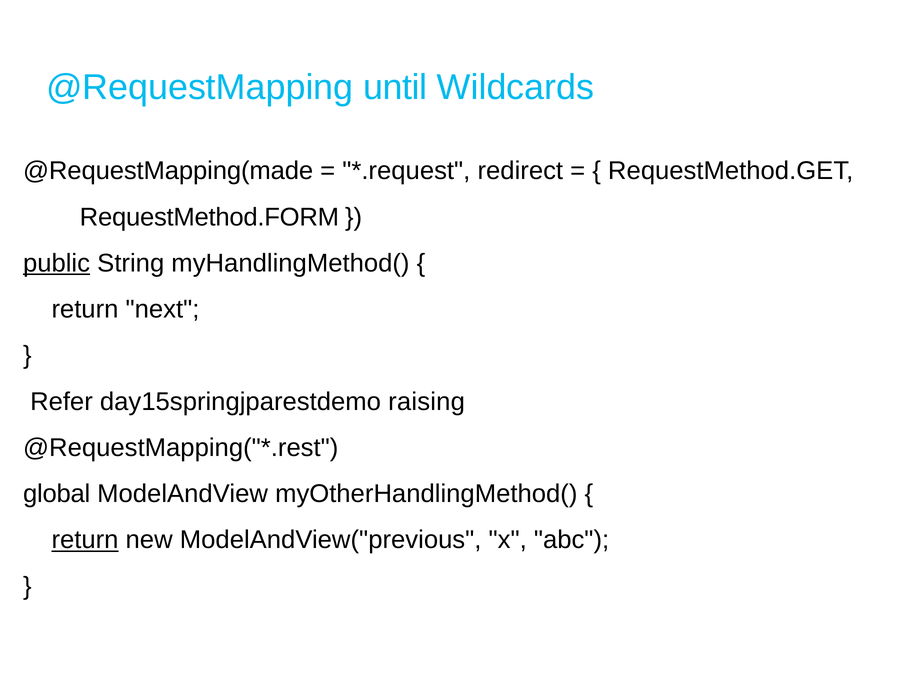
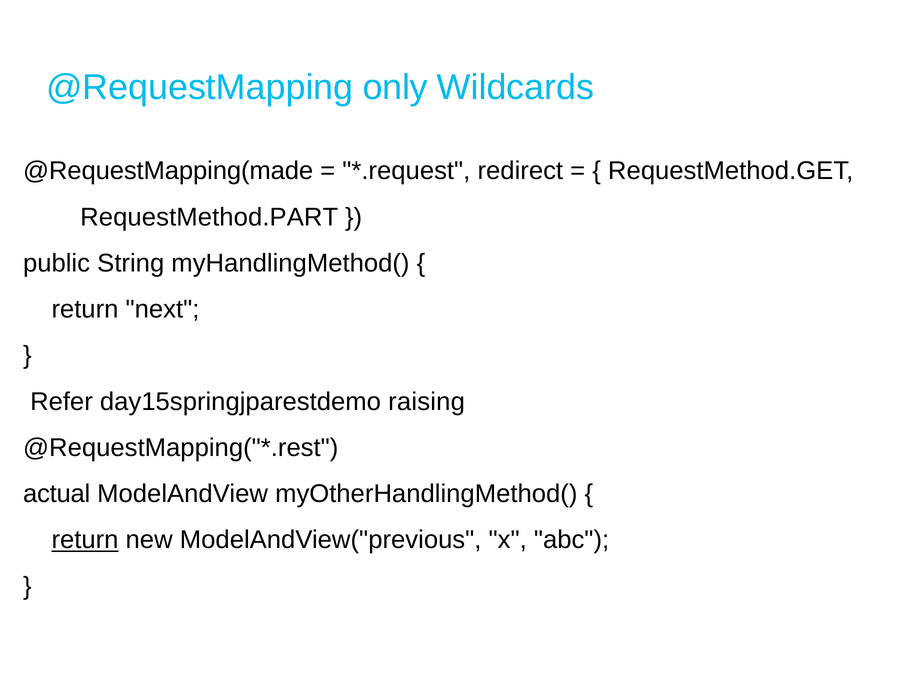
until: until -> only (395, 87)
RequestMethod.FORM: RequestMethod.FORM -> RequestMethod.PART (209, 217)
public underline: present -> none (57, 263)
global: global -> actual (57, 494)
